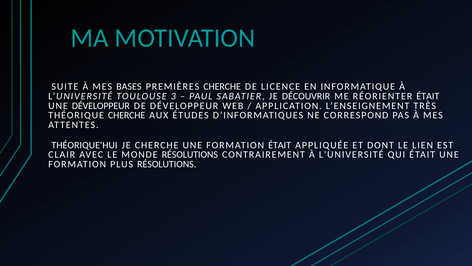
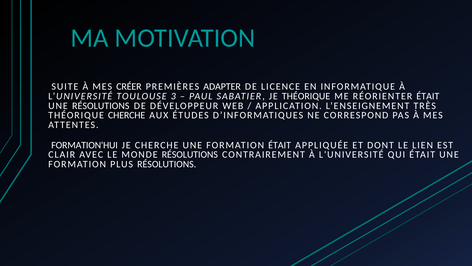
BASES: BASES -> CRÉER (129, 86)
PREMIÈRES CHERCHE: CHERCHE -> ADAPTER (222, 86)
JE DÉCOUVRIR: DÉCOUVRIR -> THÉORIQUE (306, 96)
UNE DÉVELOPPEUR: DÉVELOPPEUR -> RÉSOLUTIONS (101, 106)
THÉORIQUE'HUI: THÉORIQUE'HUI -> FORMATION'HUI (85, 145)
